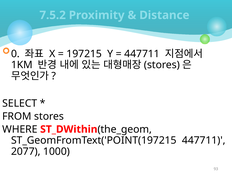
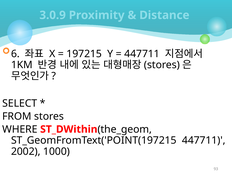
7.5.2: 7.5.2 -> 3.0.9 (53, 15)
0: 0 -> 6 (15, 54)
2077: 2077 -> 2002 (26, 152)
